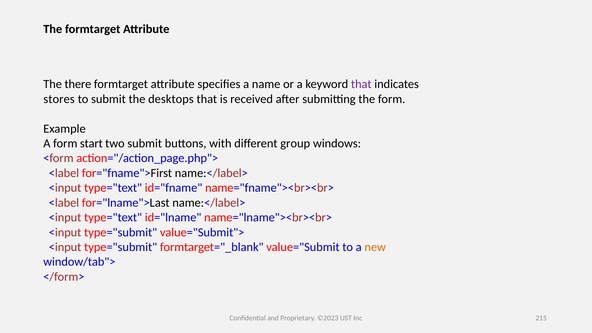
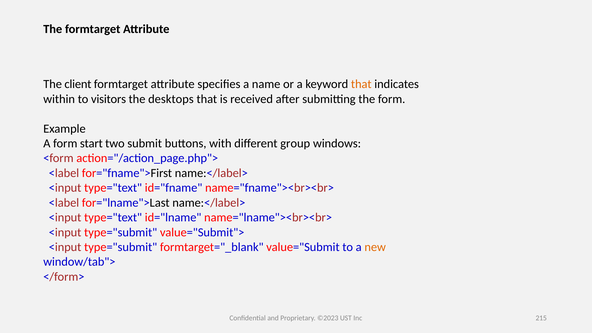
there: there -> client (78, 84)
that colour: purple -> orange (361, 84)
stores: stores -> within (59, 99)
to submit: submit -> visitors (109, 99)
